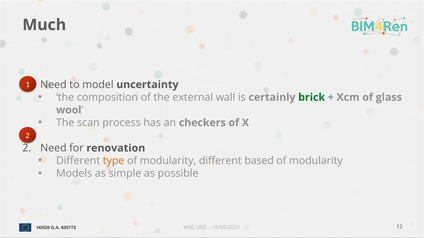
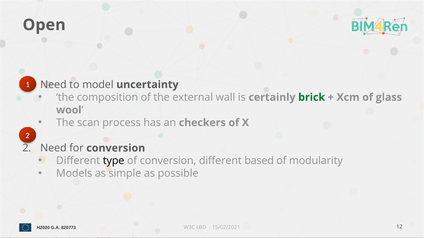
Much: Much -> Open (44, 25)
for renovation: renovation -> conversion (116, 148)
type colour: orange -> black (114, 161)
modularity: modularity -> conversion (168, 161)
